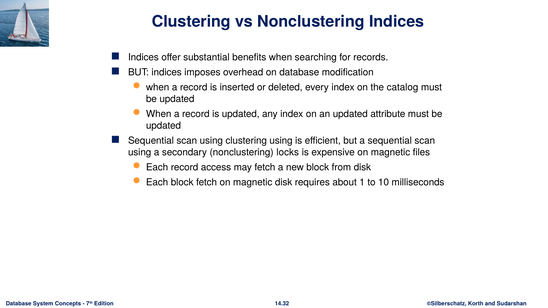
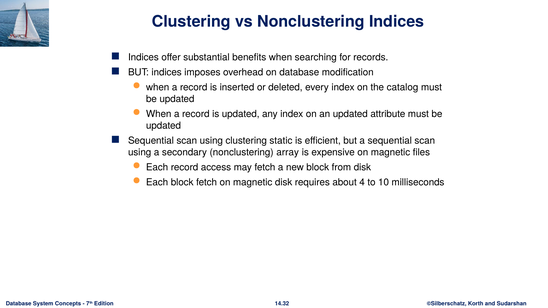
clustering using: using -> static (281, 141)
locks: locks -> array (288, 152)
1: 1 -> 4 (362, 182)
